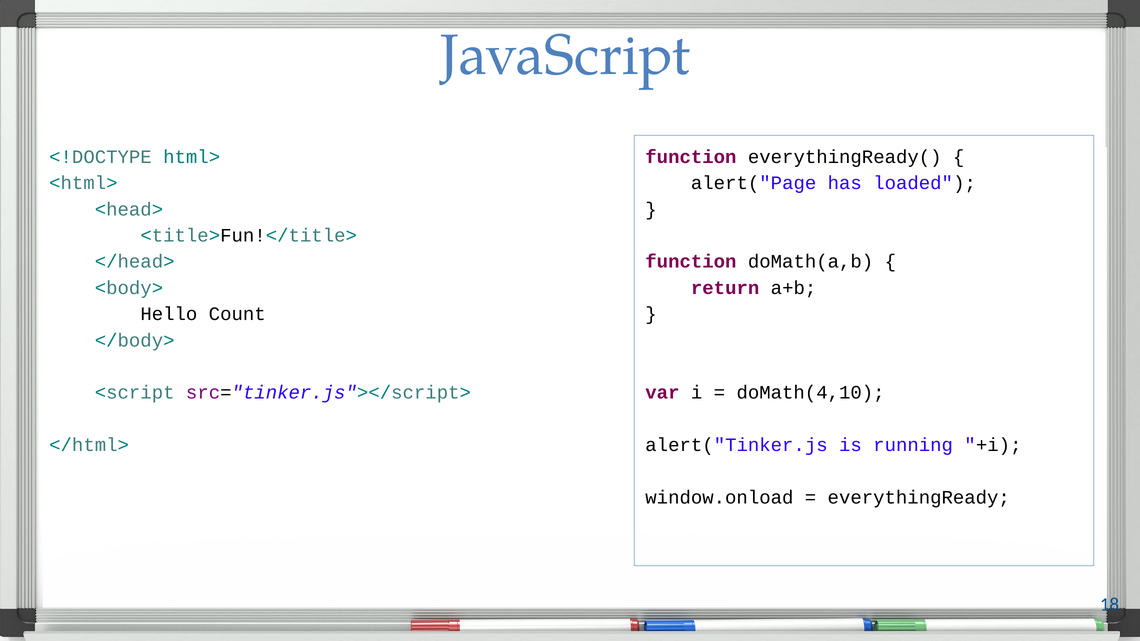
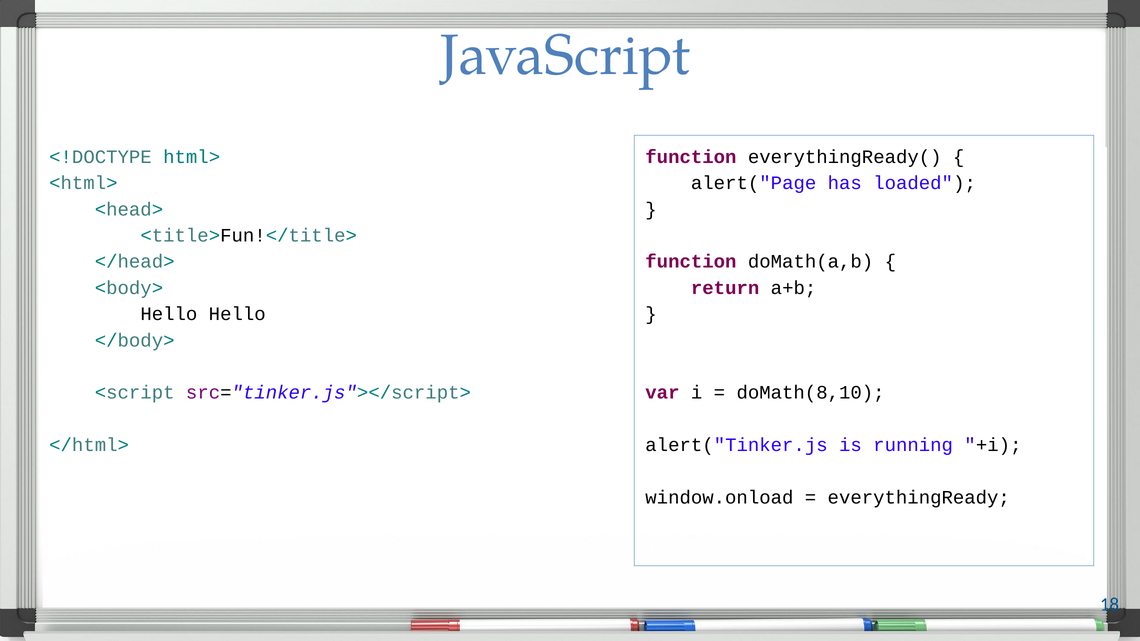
Hello Count: Count -> Hello (237, 314)
doMath(4,10: doMath(4,10 -> doMath(8,10 (811, 393)
